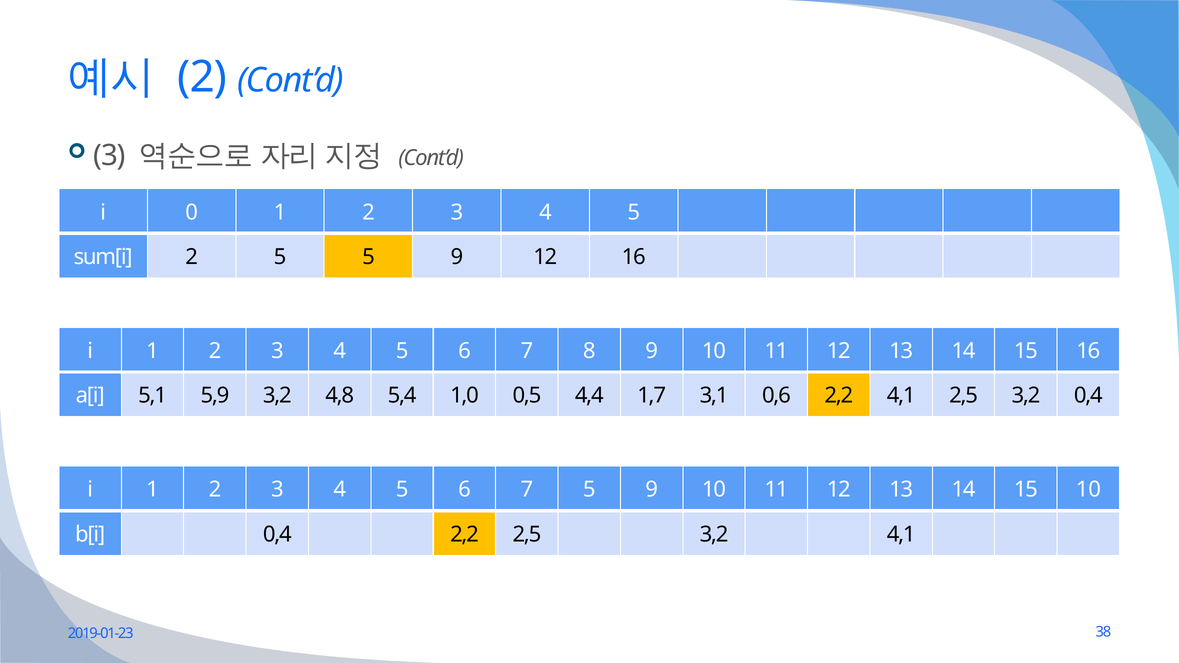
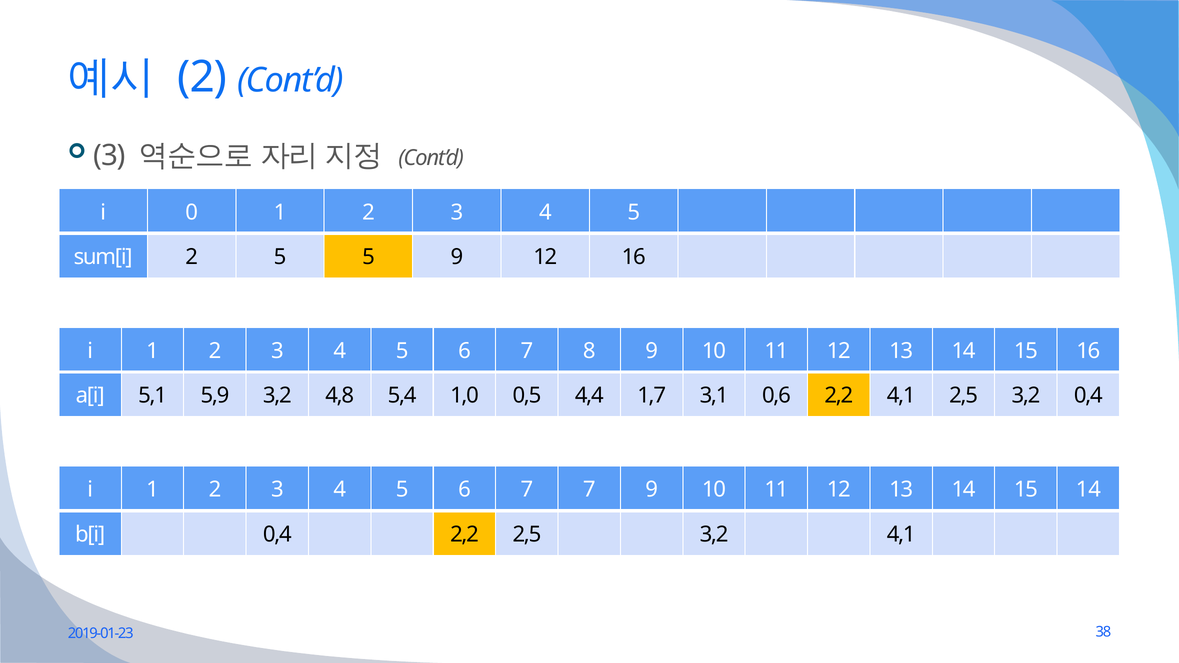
7 5: 5 -> 7 (589, 490)
15 10: 10 -> 14 (1088, 490)
